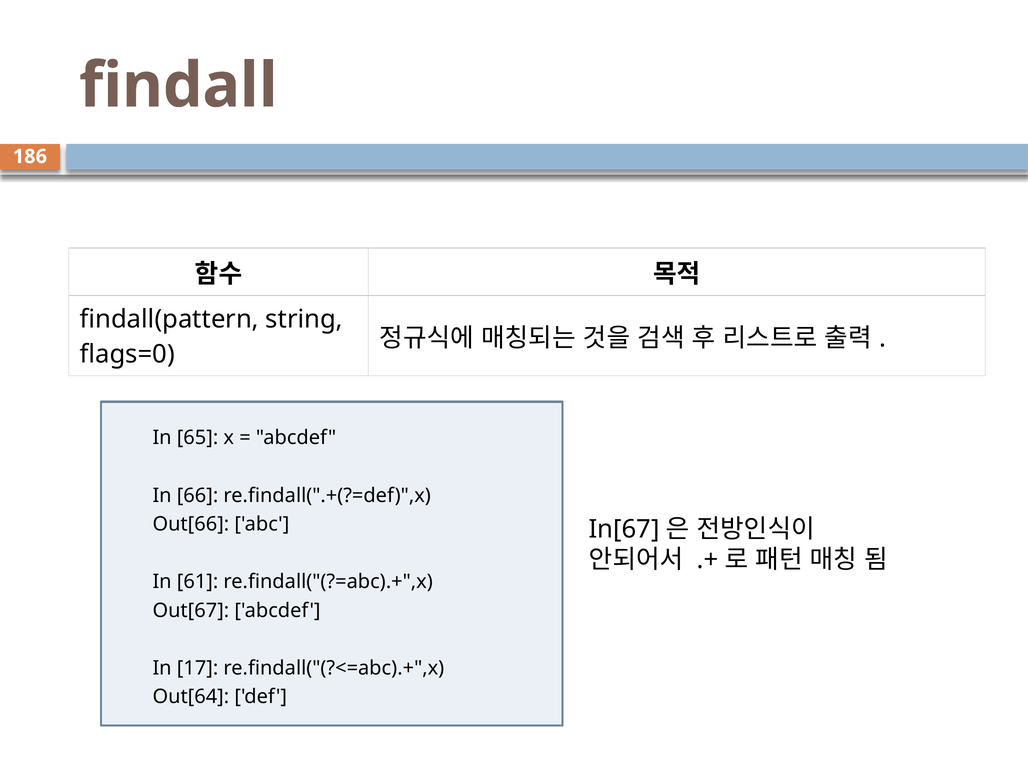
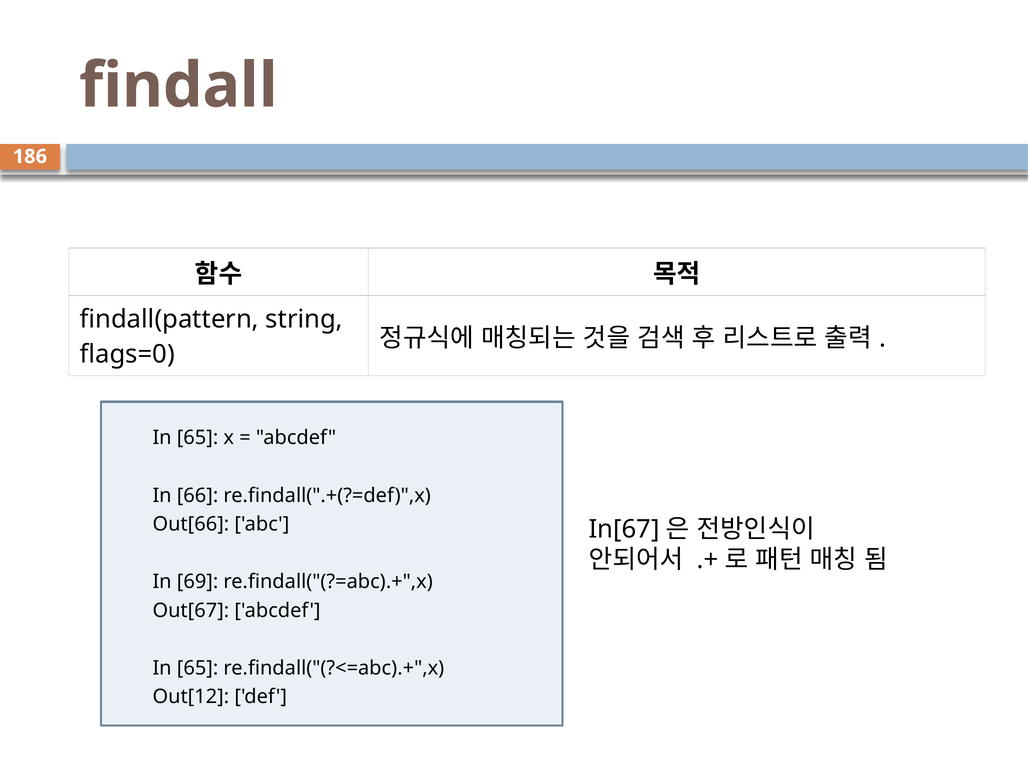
61: 61 -> 69 (198, 582)
17: 17 -> 65 (198, 668)
Out[64: Out[64 -> Out[12 (191, 697)
